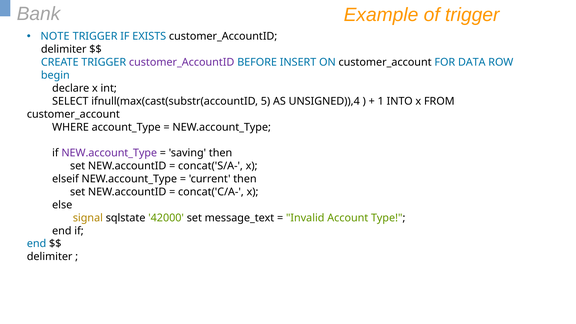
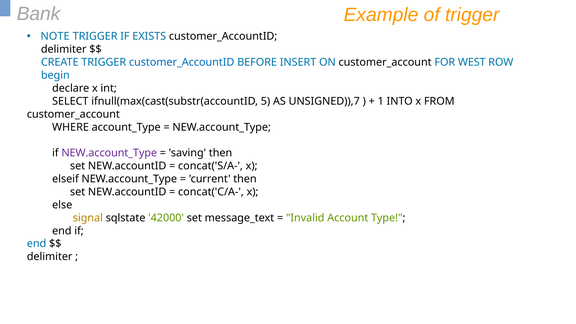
customer_AccountID colour: purple -> blue (182, 62)
DATA: DATA -> WEST (472, 62)
UNSIGNED)),4: UNSIGNED)),4 -> UNSIGNED)),7 (324, 101)
